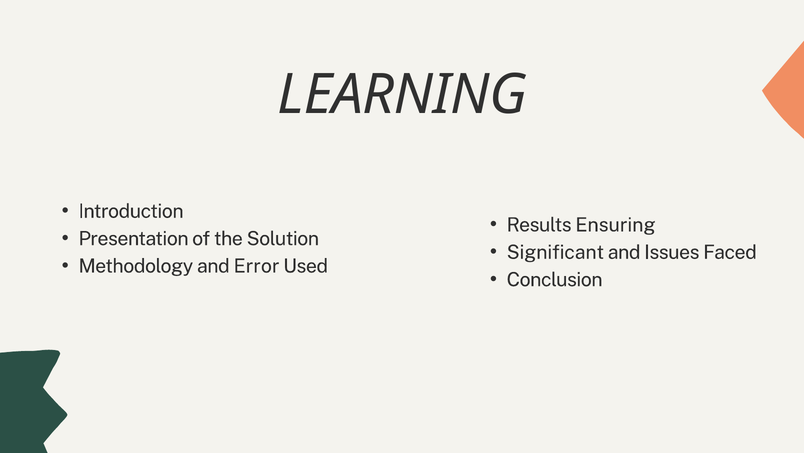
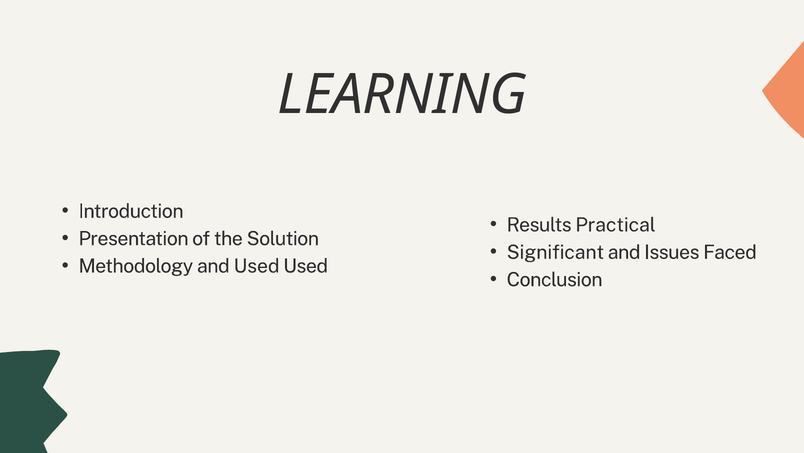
Ensuring: Ensuring -> Practical (616, 225)
and Error: Error -> Used (257, 266)
